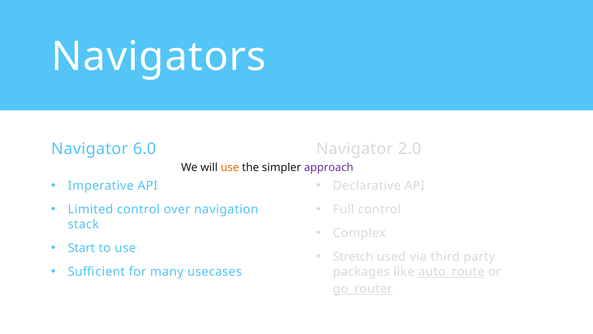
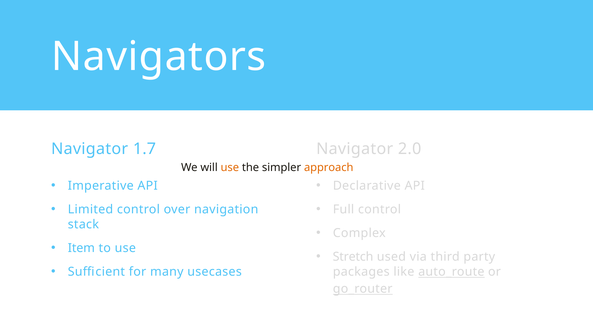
6.0: 6.0 -> 1.7 (144, 149)
approach colour: purple -> orange (329, 167)
Start: Start -> Item (81, 248)
